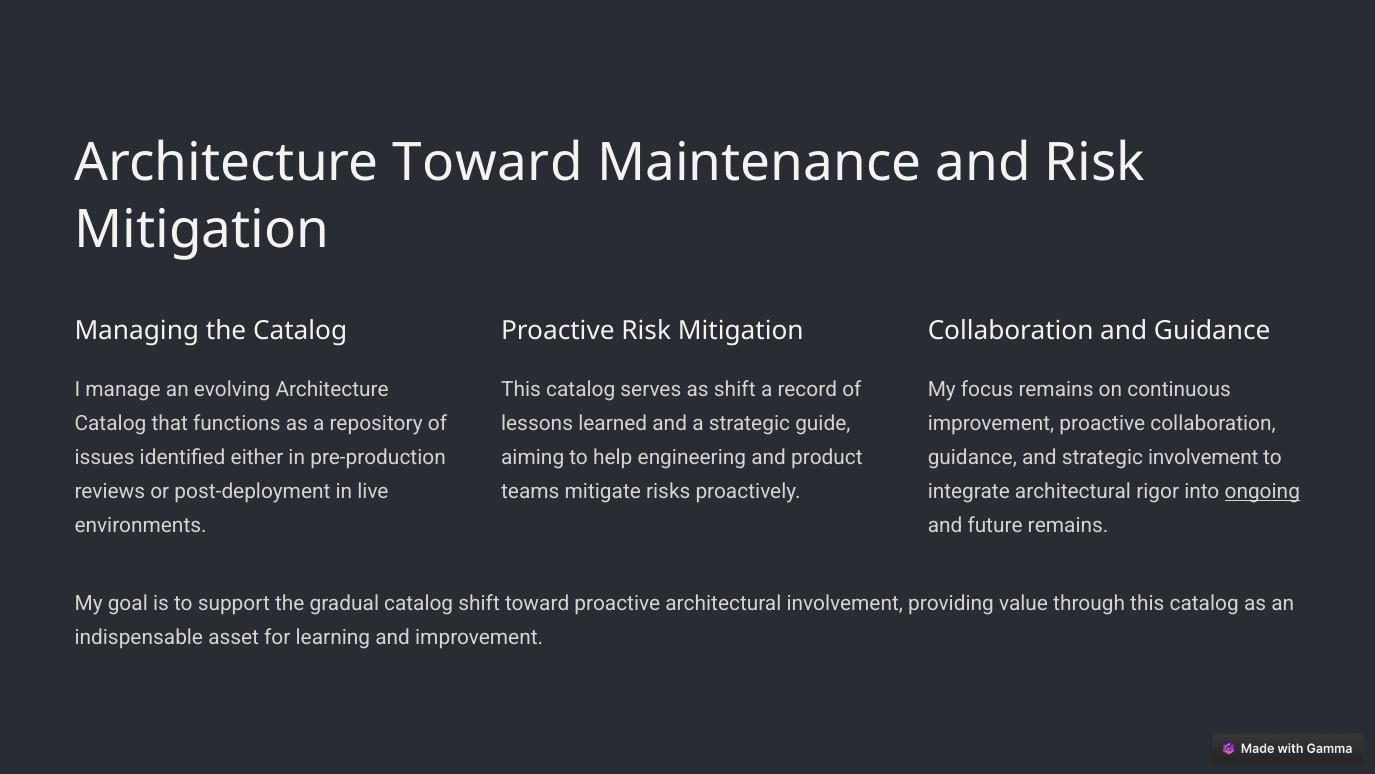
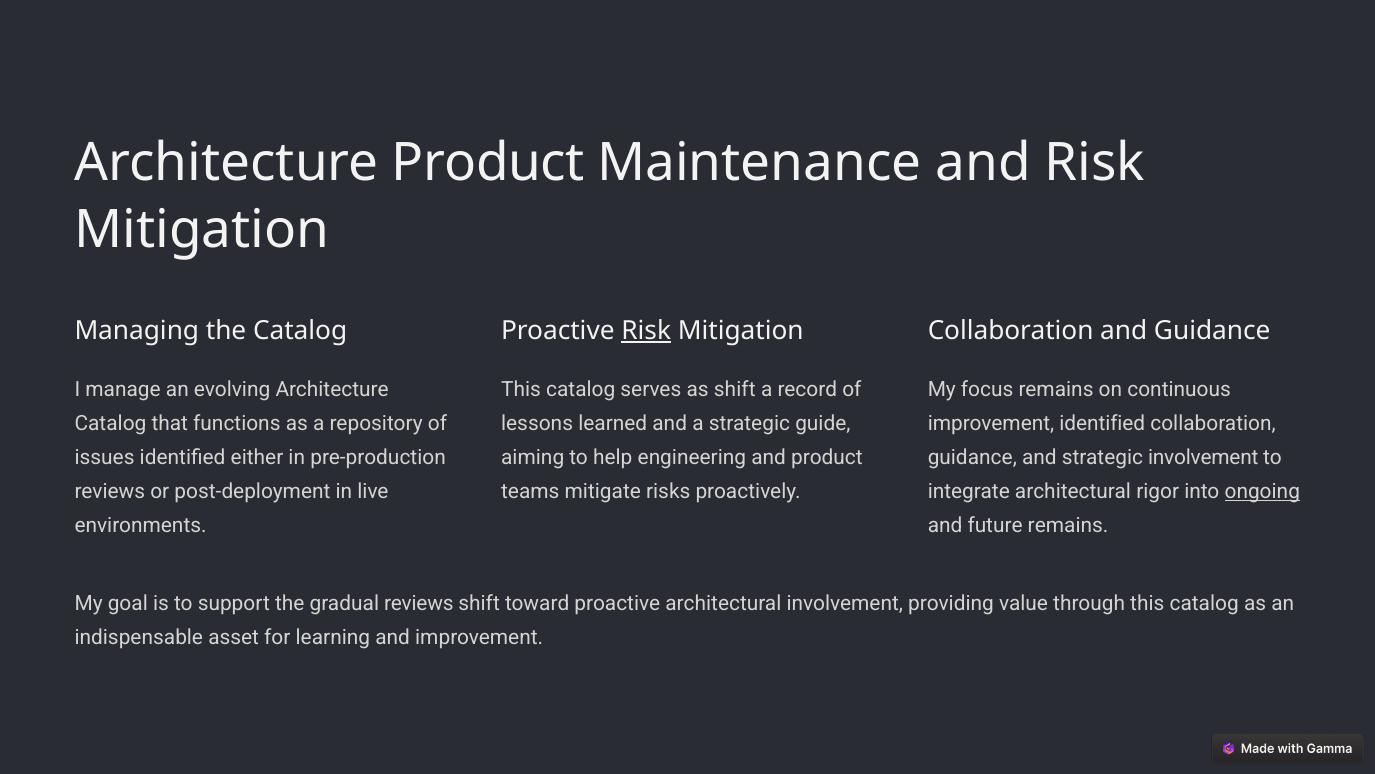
Architecture Toward: Toward -> Product (488, 163)
Risk underline: none -> present (646, 331)
improvement proactive: proactive -> identified (1102, 423)
gradual catalog: catalog -> reviews (419, 603)
